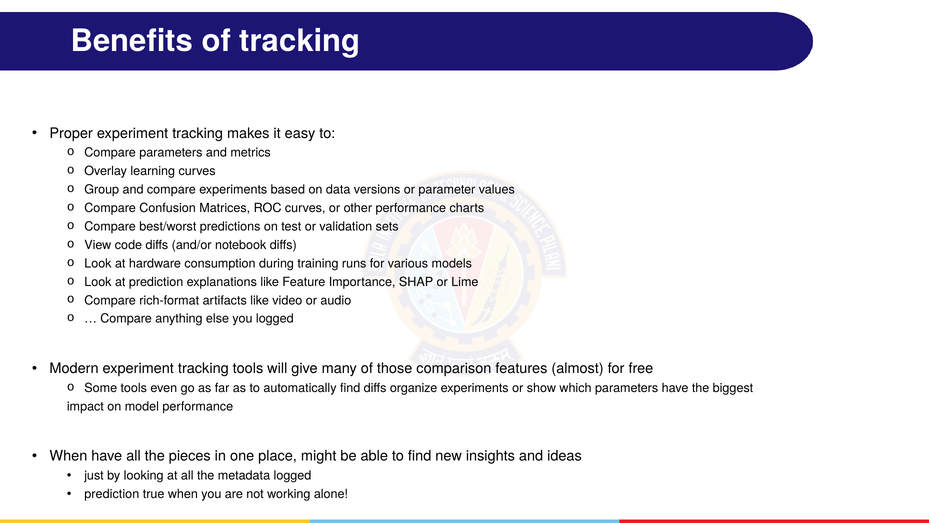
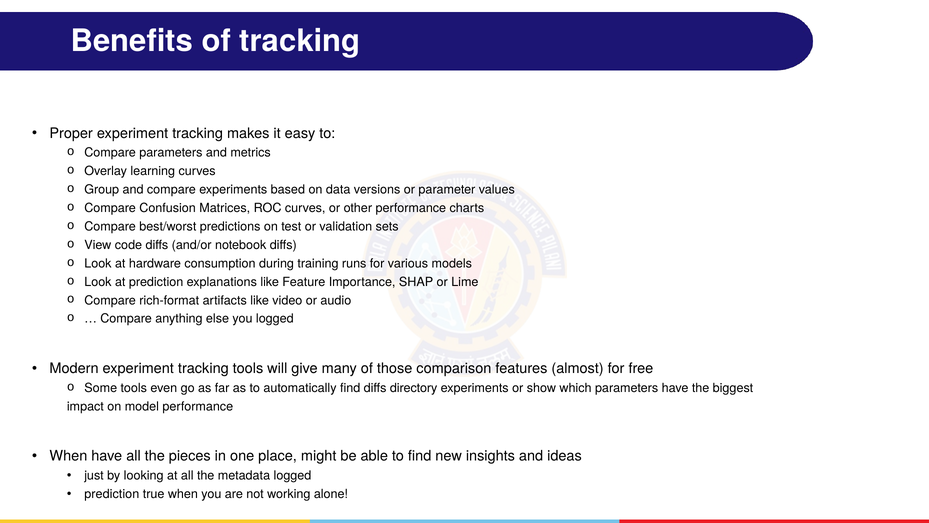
organize: organize -> directory (414, 388)
